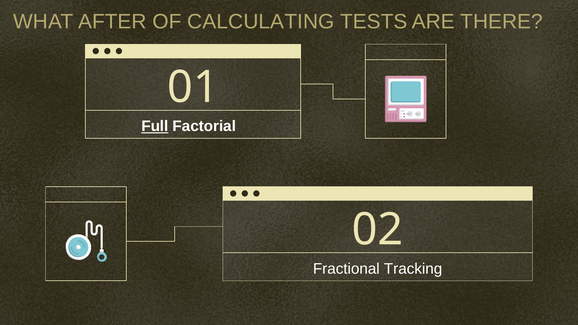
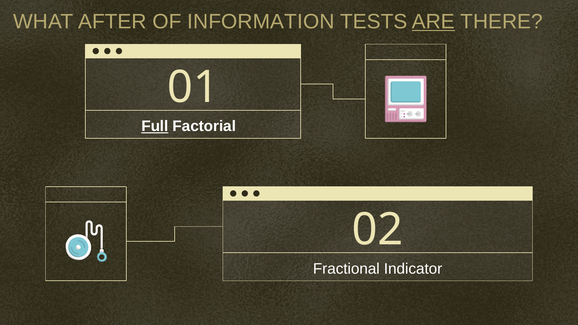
CALCULATING: CALCULATING -> INFORMATION (261, 22)
ARE underline: none -> present (433, 22)
Tracking: Tracking -> Indicator (413, 269)
